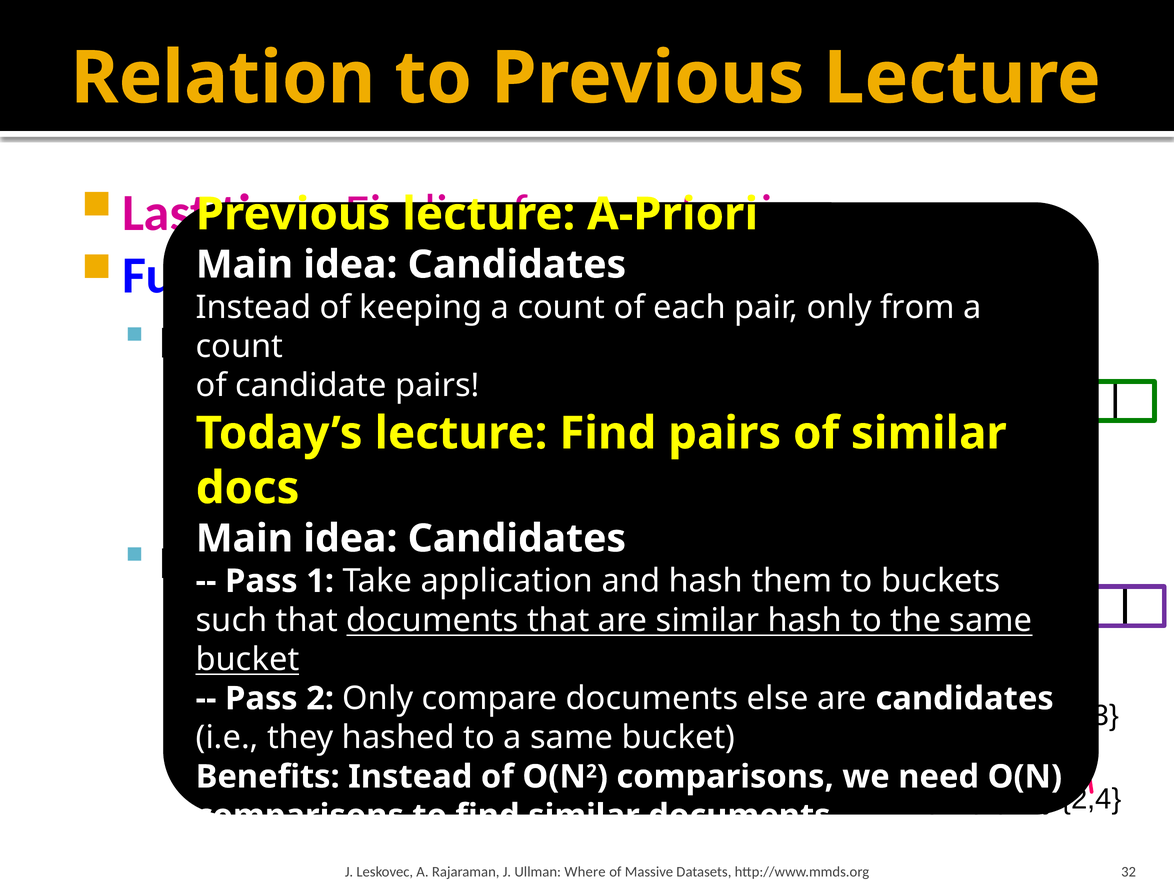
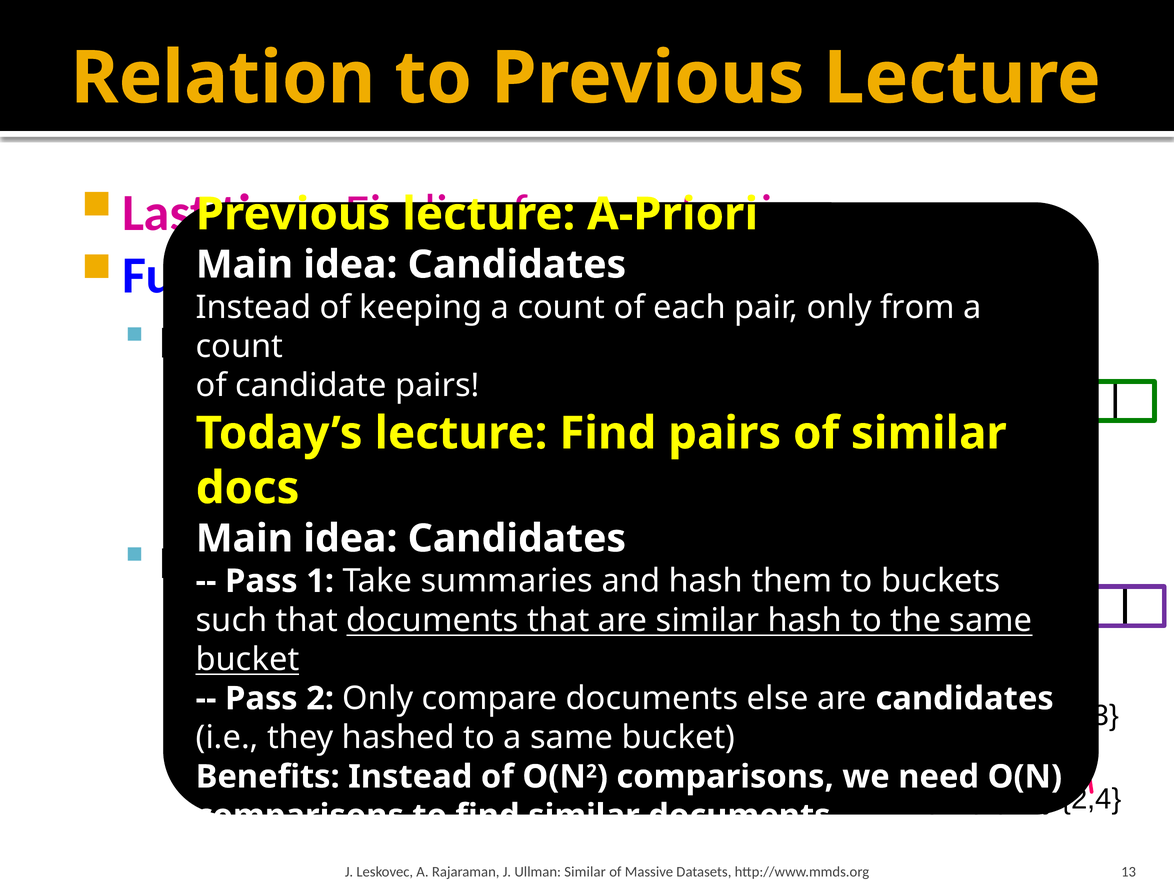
application: application -> summaries (507, 581)
Ullman Where: Where -> Similar (585, 873)
32: 32 -> 13 (1129, 873)
